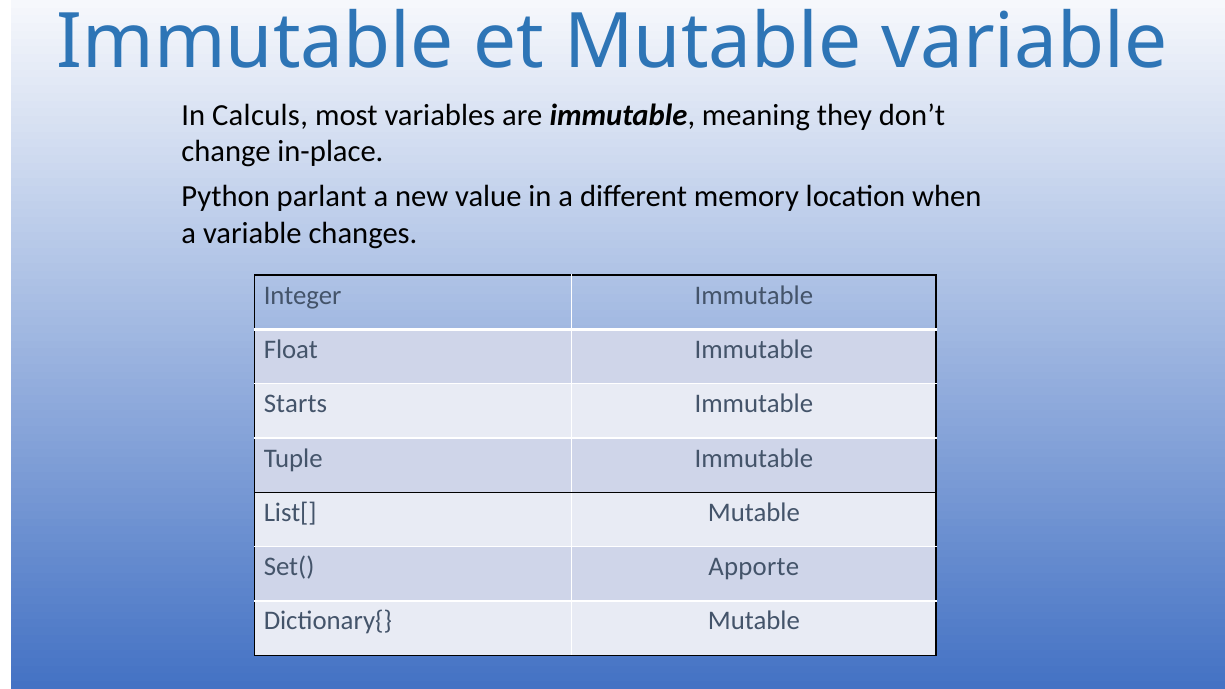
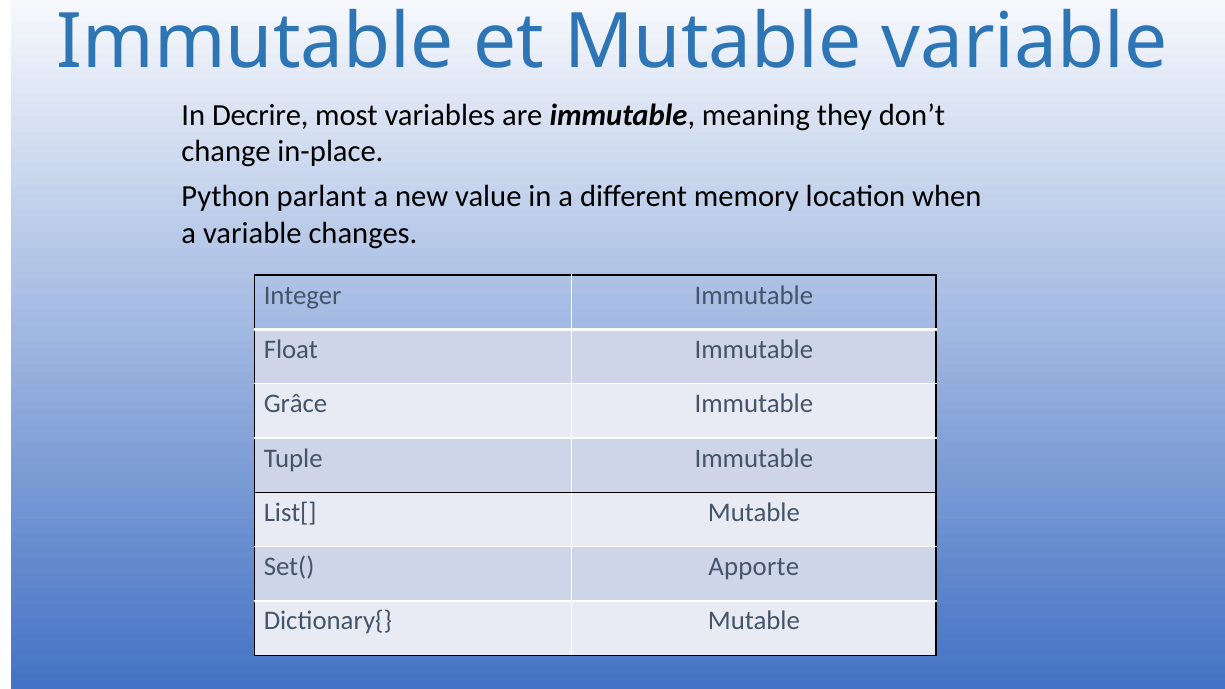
Calculs: Calculs -> Decrire (260, 115)
Starts: Starts -> Grâce (295, 404)
